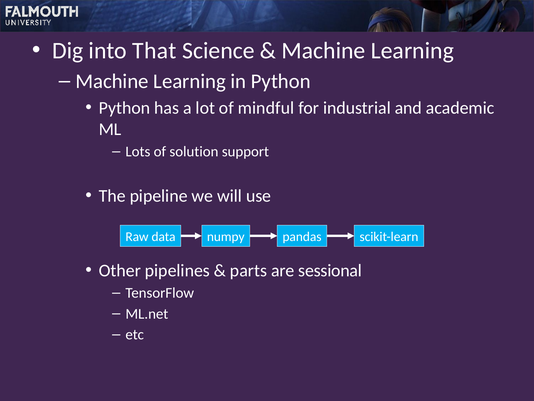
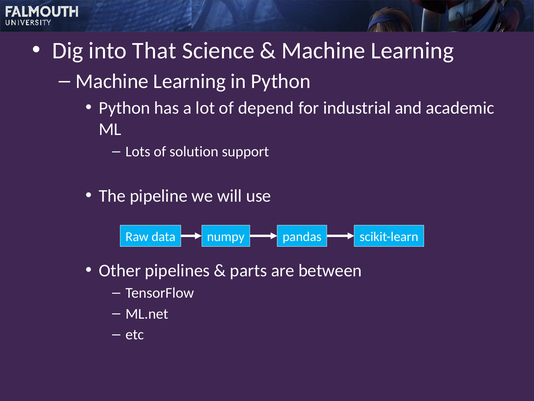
mindful: mindful -> depend (266, 108)
sessional: sessional -> between (330, 270)
